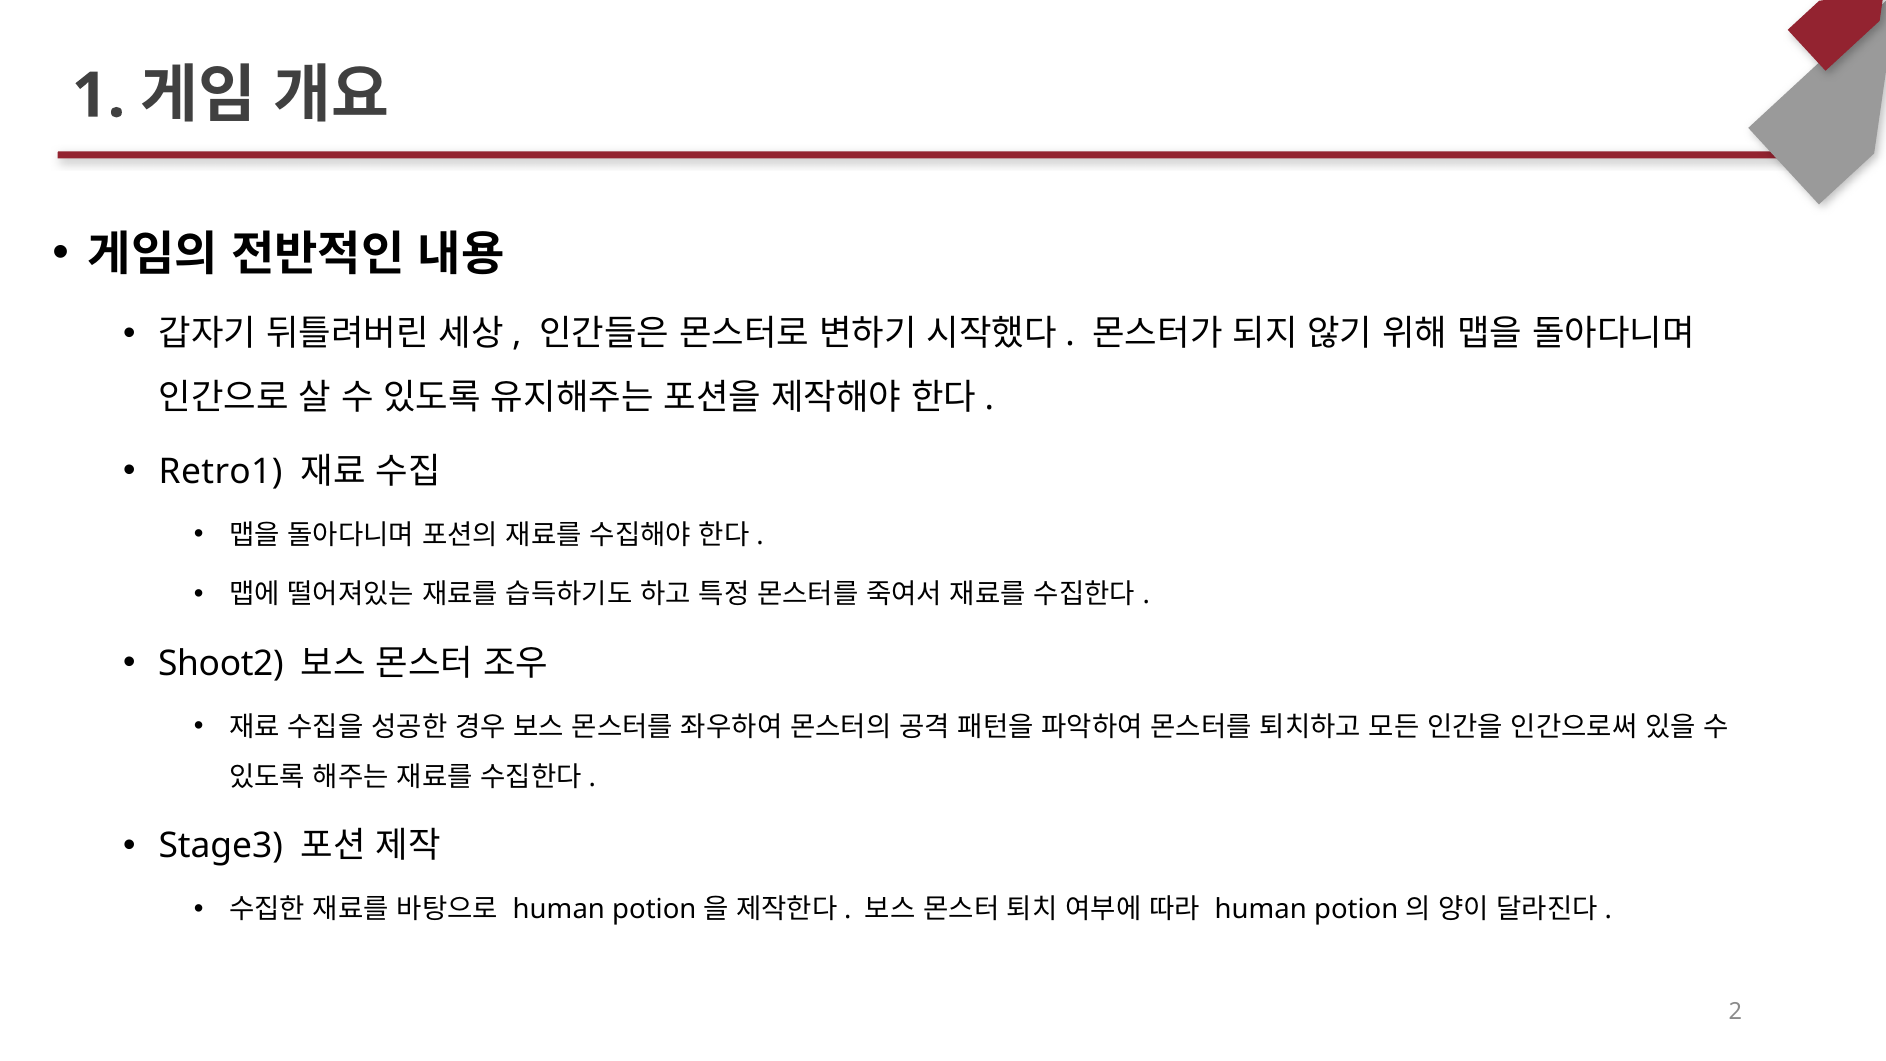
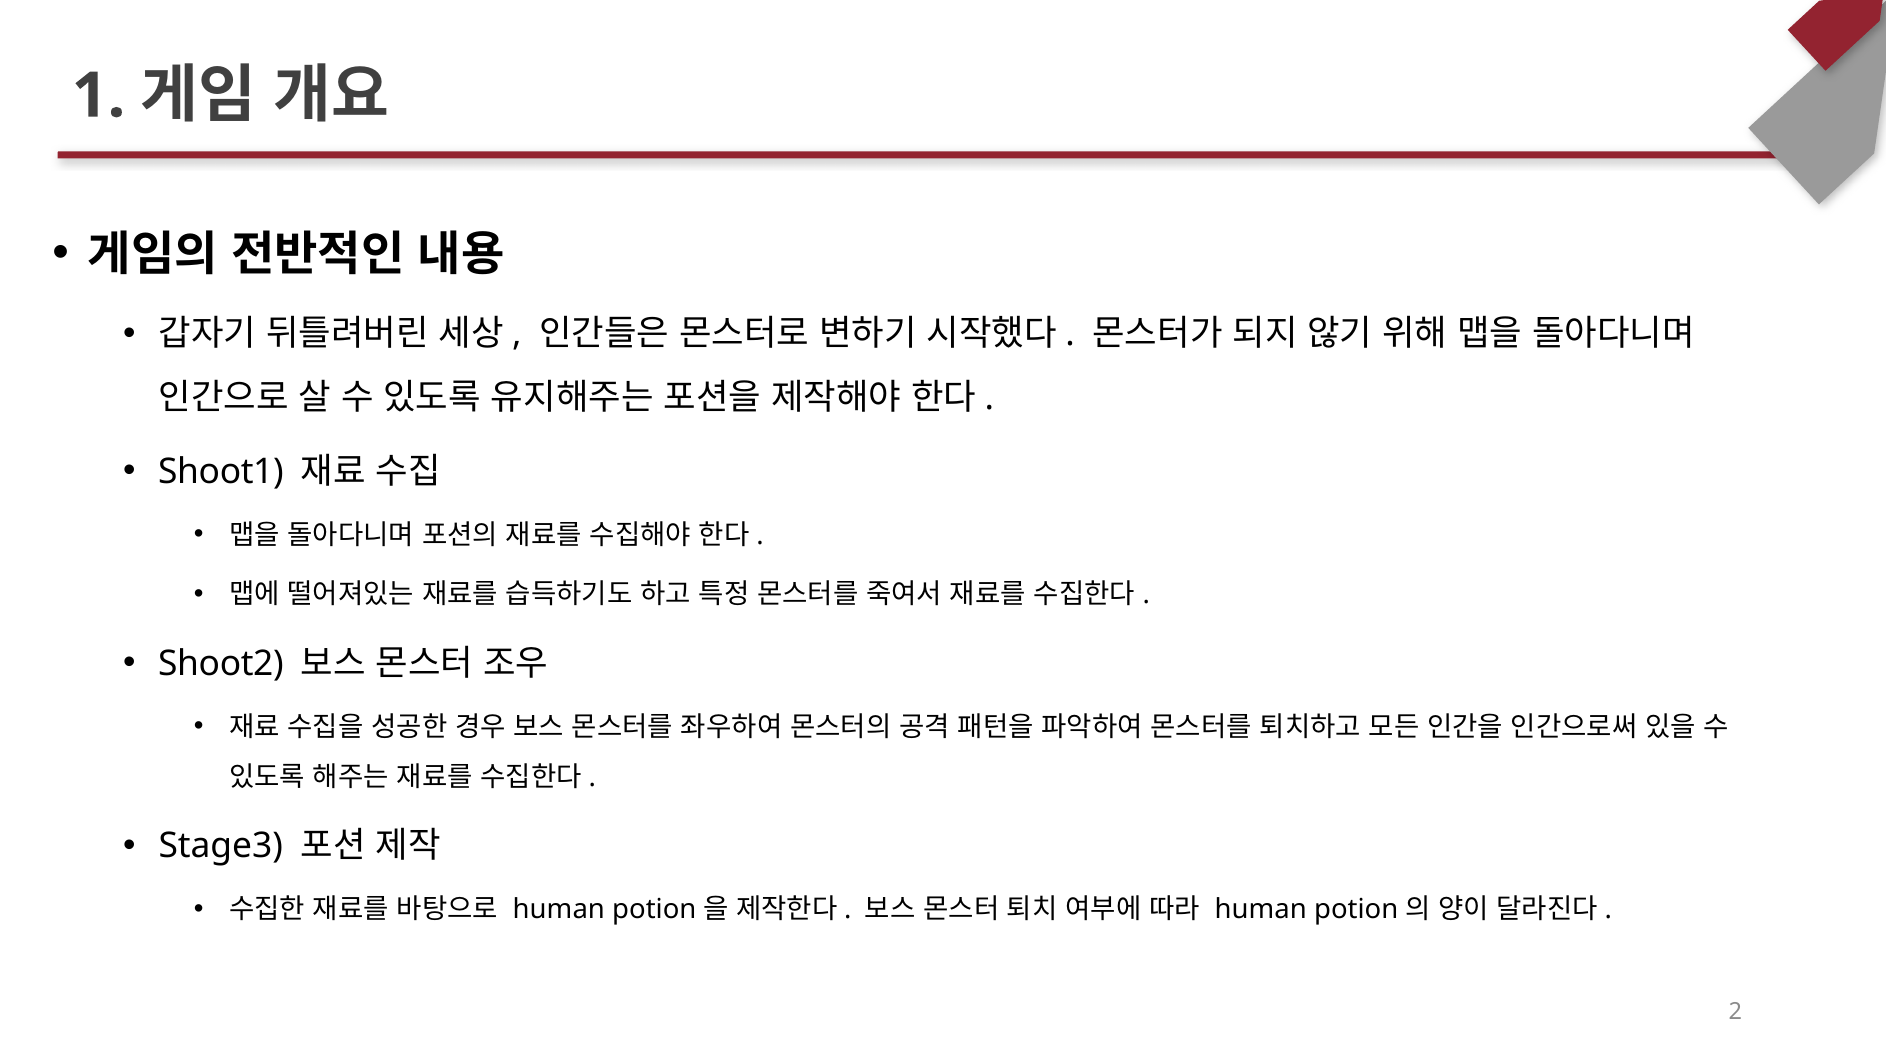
Retro1: Retro1 -> Shoot1 (221, 471)
